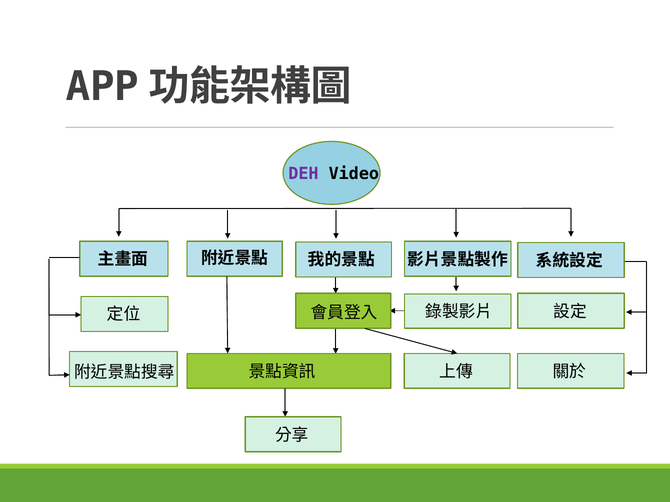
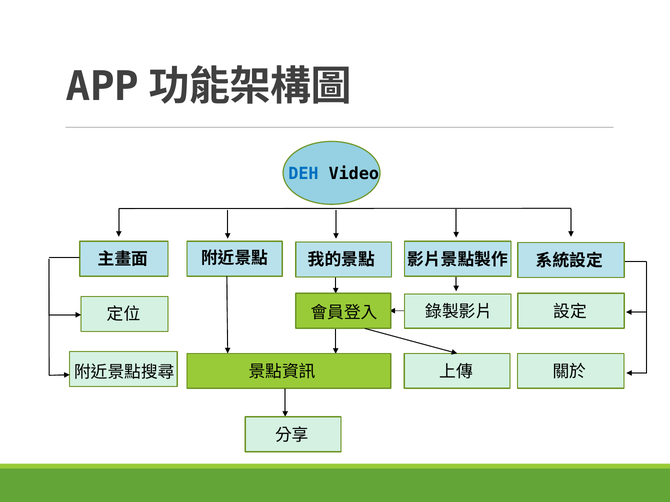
DEH colour: purple -> blue (303, 174)
